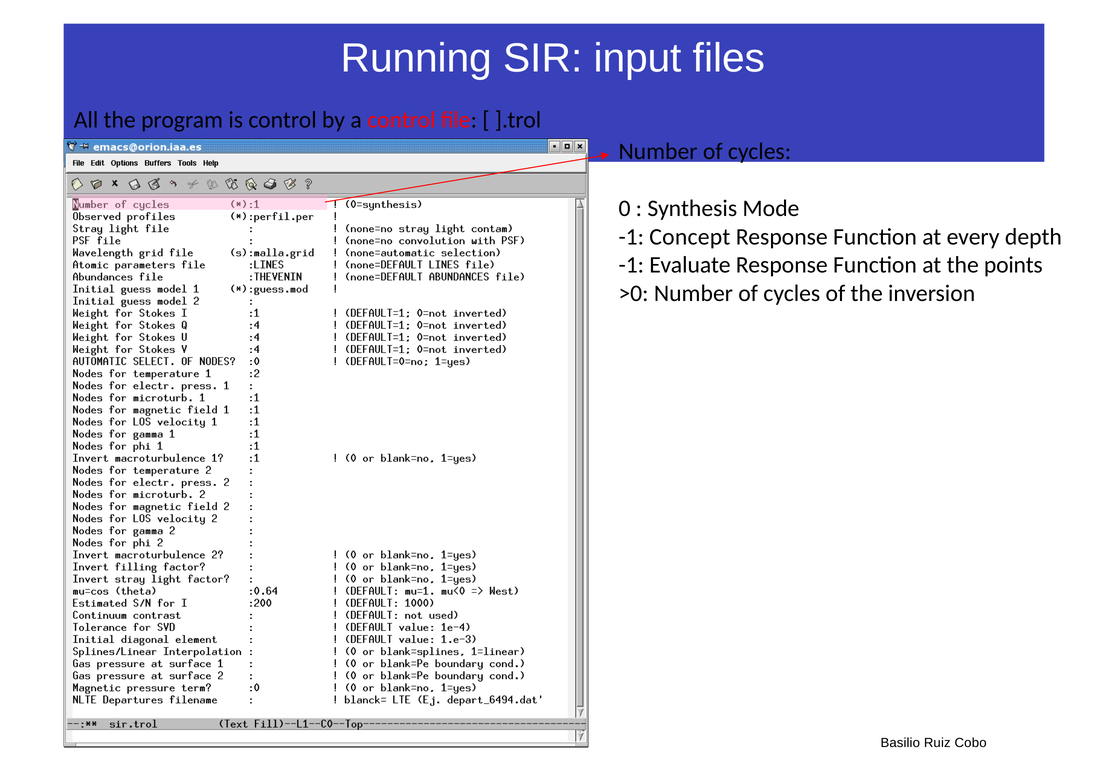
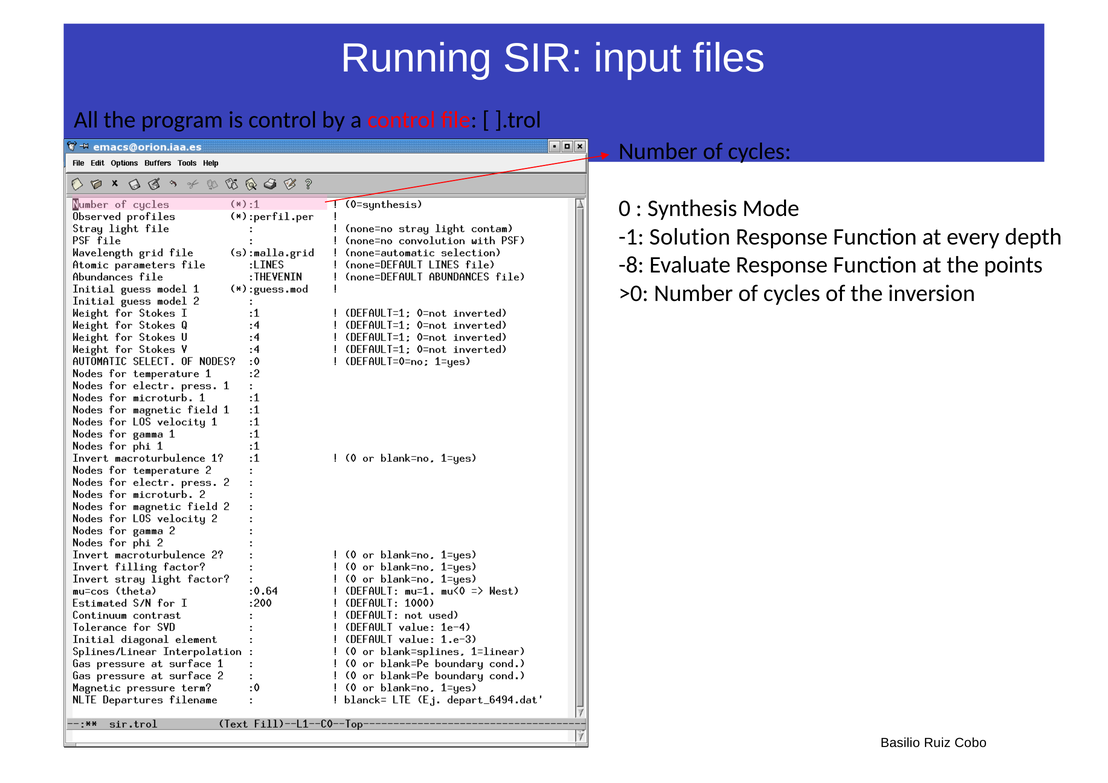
Concept: Concept -> Solution (690, 237)
-1: -1 -> -8 (631, 265)
